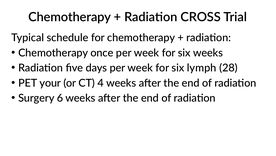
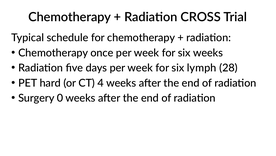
your: your -> hard (50, 83)
6: 6 -> 0 (60, 98)
